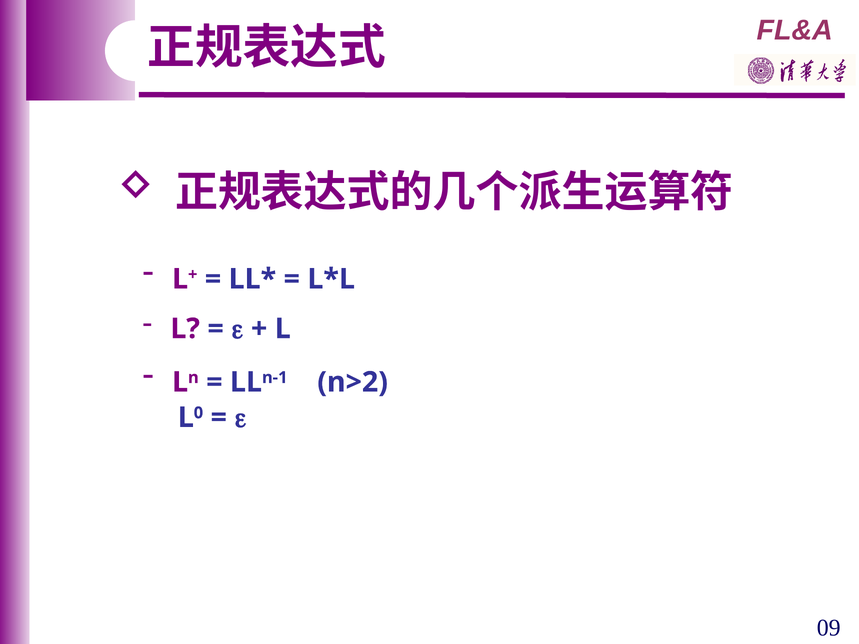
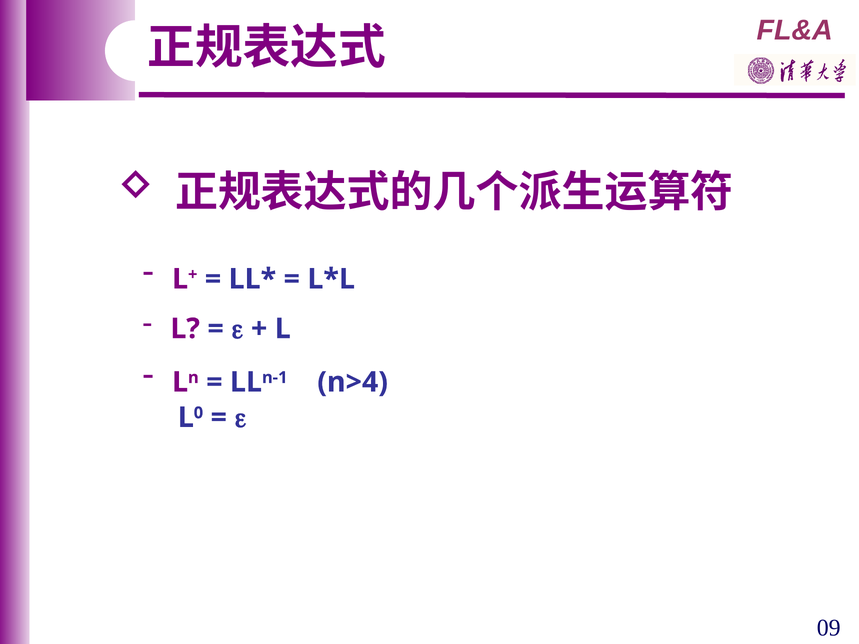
n>2: n>2 -> n>4 (353, 382)
